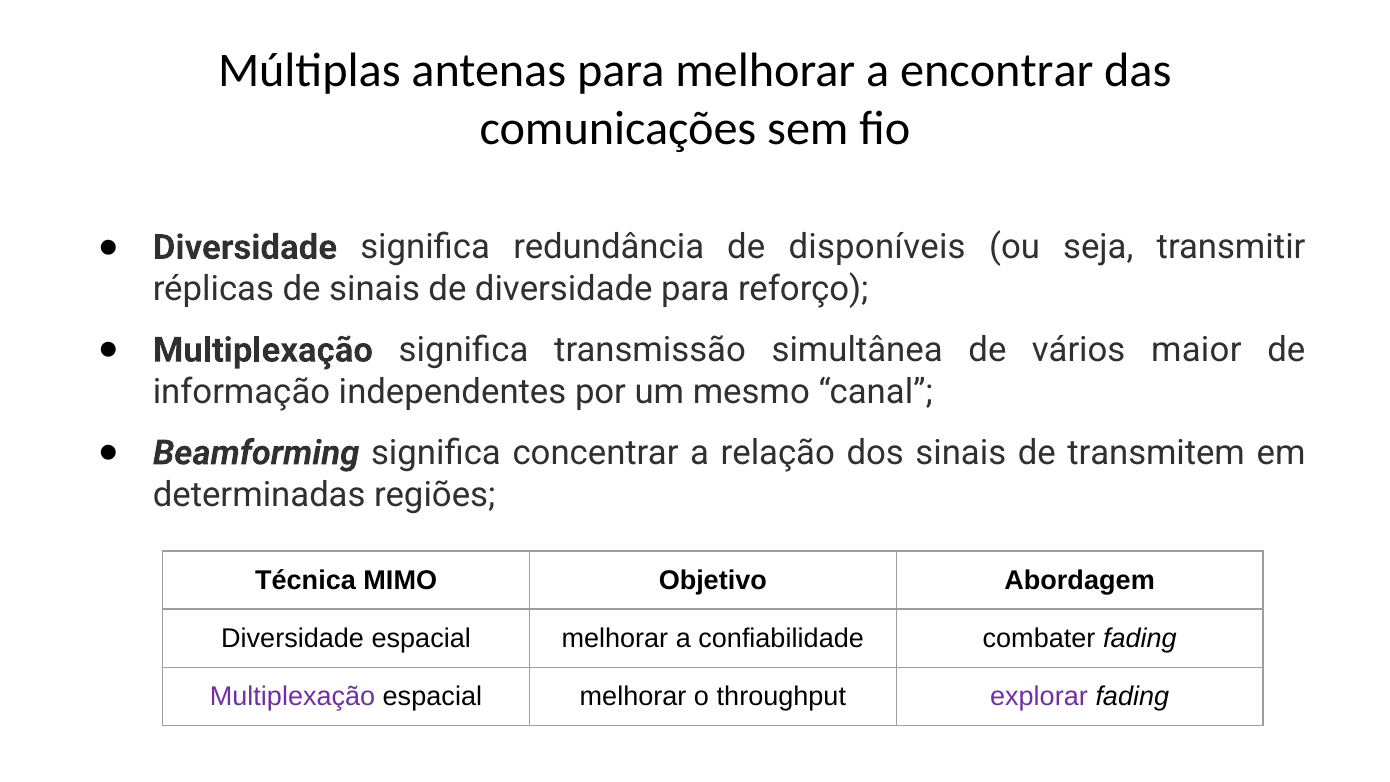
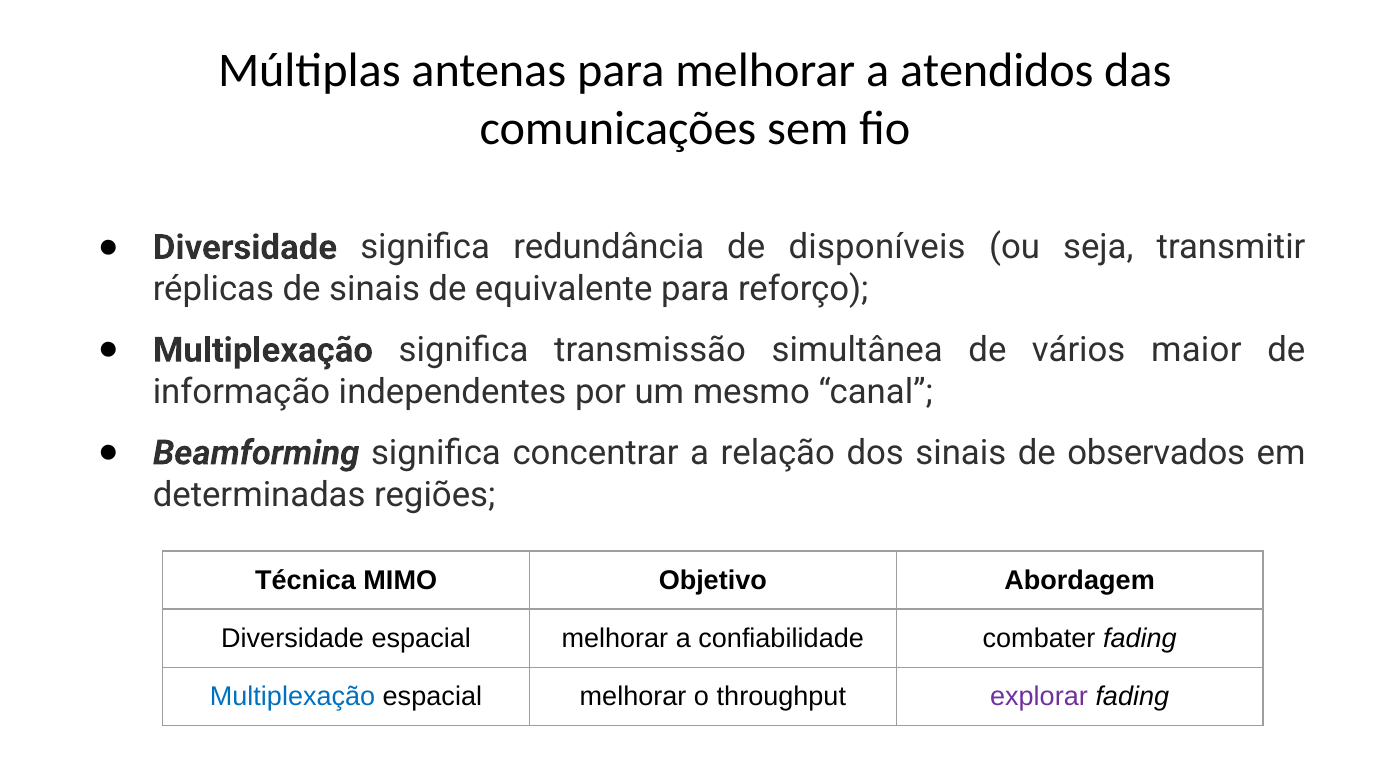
encontrar: encontrar -> atendidos (997, 71)
de diversidade: diversidade -> equivalente (564, 289)
transmitem: transmitem -> observados (1156, 453)
Multiplexação colour: purple -> blue (293, 697)
